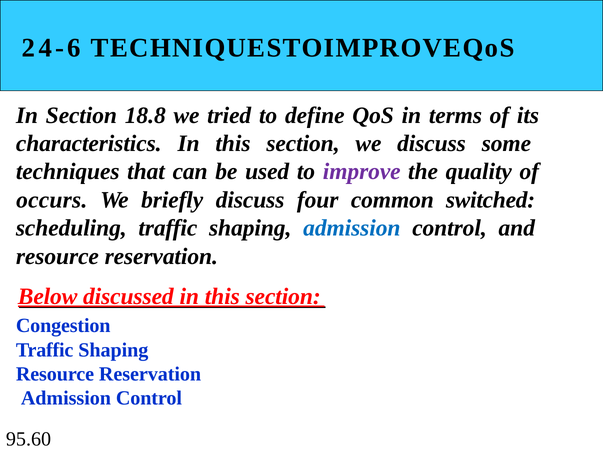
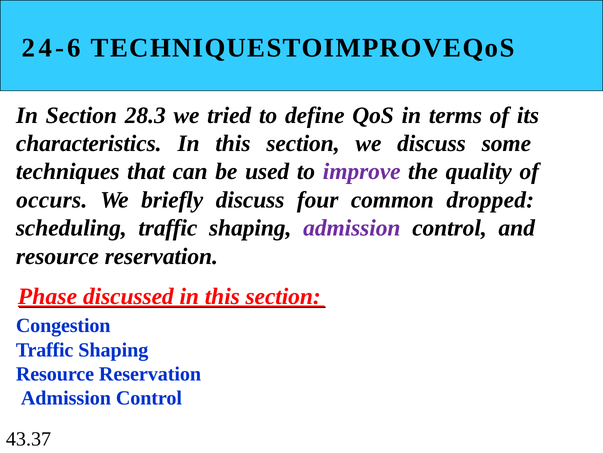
18.8: 18.8 -> 28.3 (145, 115)
switched: switched -> dropped (490, 200)
admission colour: blue -> purple (352, 228)
Below: Below -> Phase (47, 296)
95.60: 95.60 -> 43.37 (29, 438)
